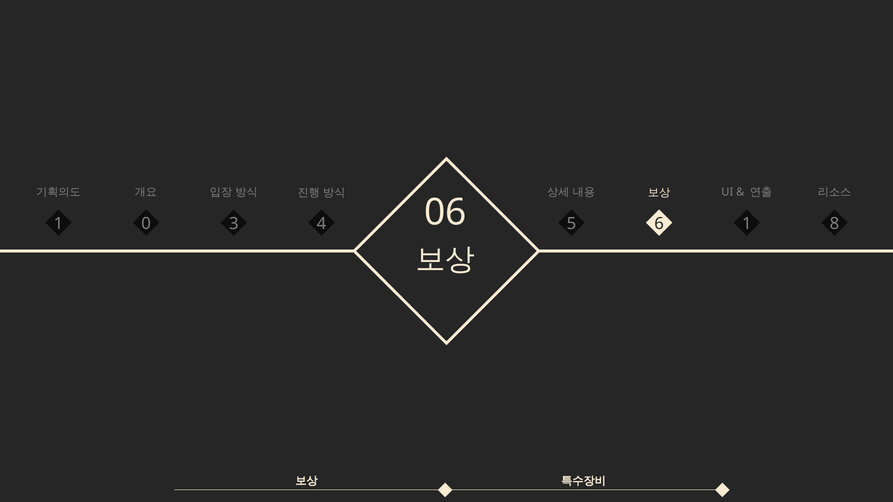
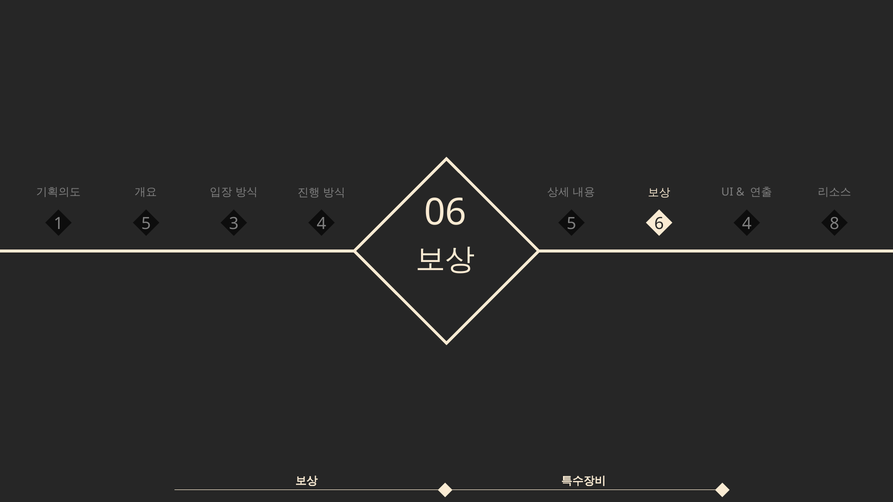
06 1: 1 -> 4 (747, 224)
1 0: 0 -> 5 (146, 224)
